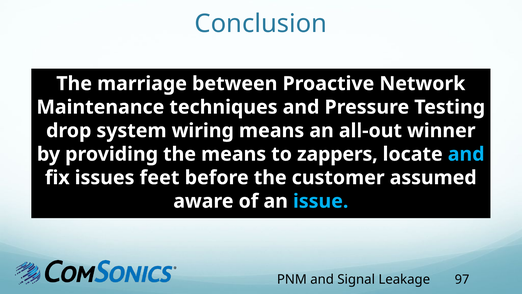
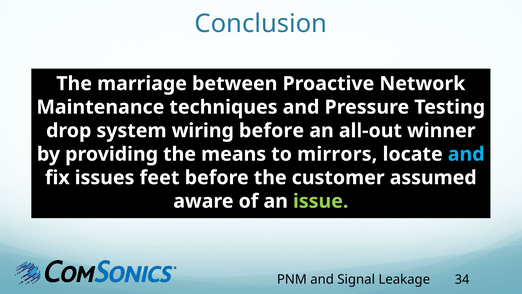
wiring means: means -> before (272, 131)
zappers: zappers -> mirrors (337, 154)
issue colour: light blue -> light green (321, 201)
97: 97 -> 34 (462, 279)
